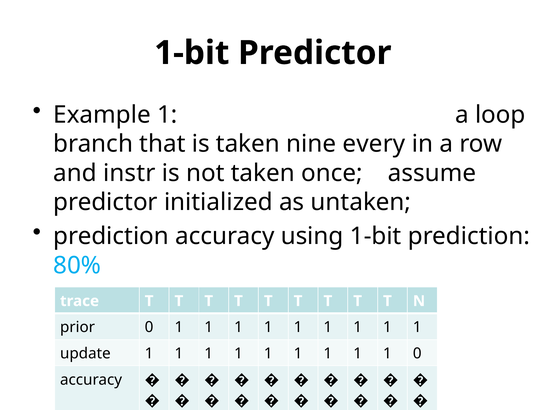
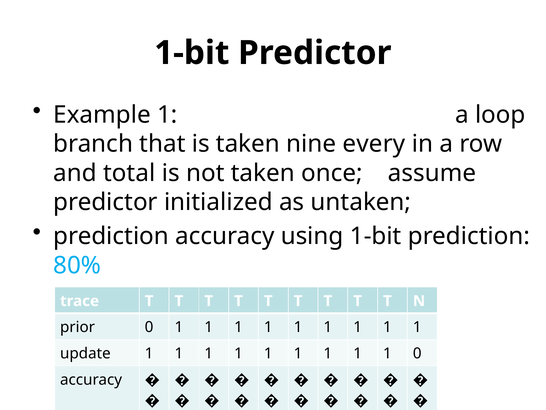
instr: instr -> total (129, 173)
